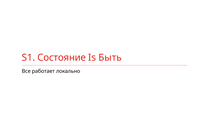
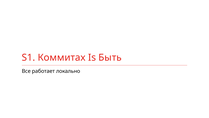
Состояние: Состояние -> Коммитах (62, 57)
